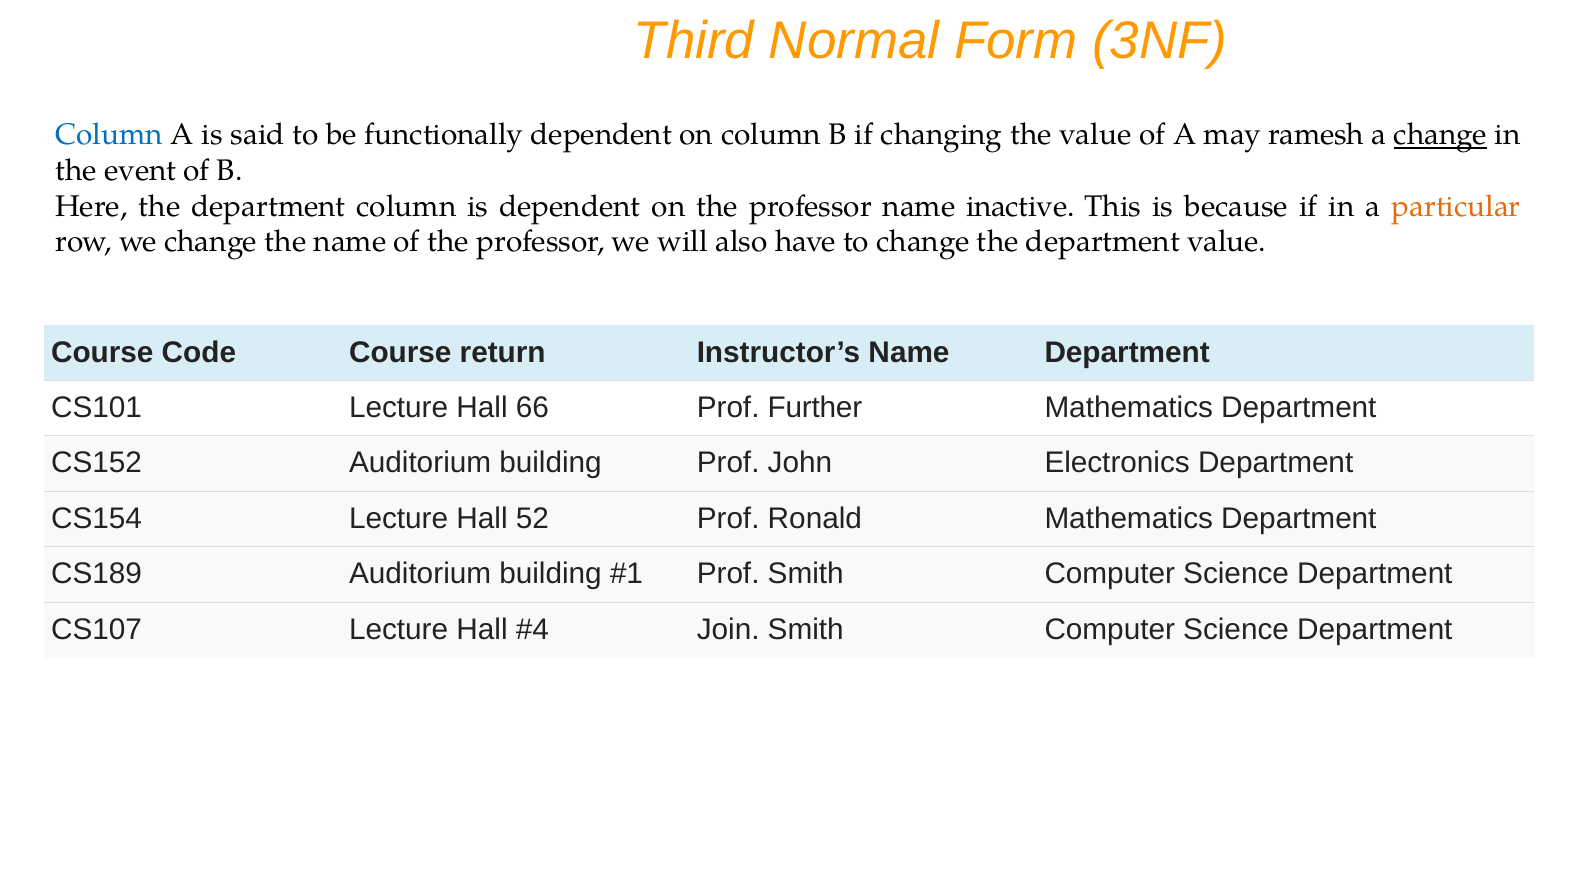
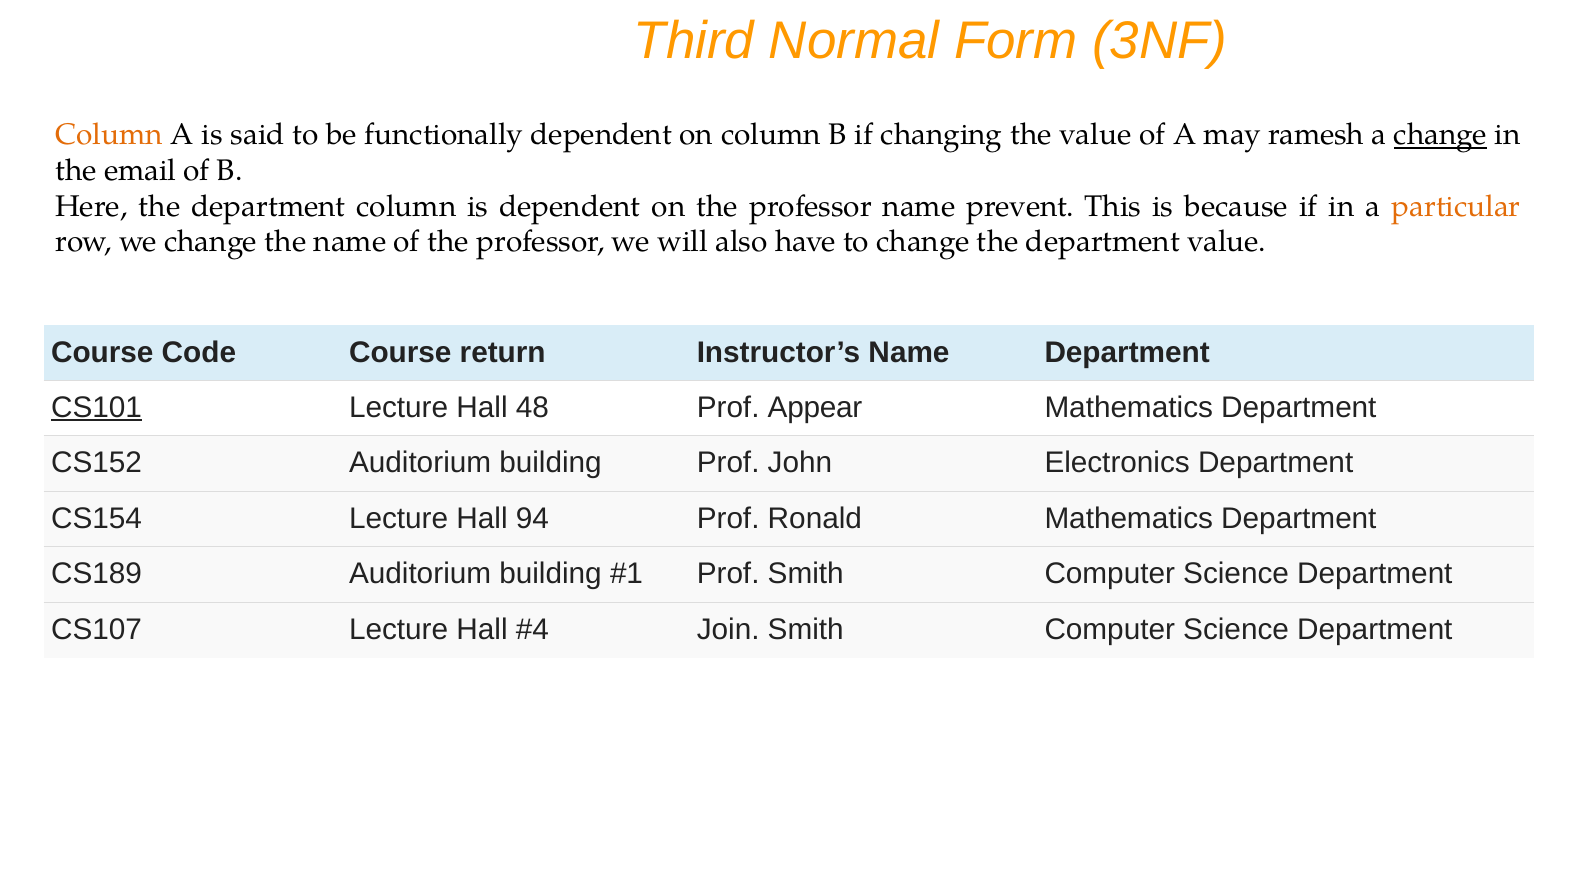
Column colour: blue -> orange (109, 135)
event: event -> email (140, 171)
inactive: inactive -> prevent (1020, 206)
CS101 underline: none -> present (97, 407)
66: 66 -> 48 (532, 407)
Further: Further -> Appear (815, 407)
52: 52 -> 94 (532, 518)
